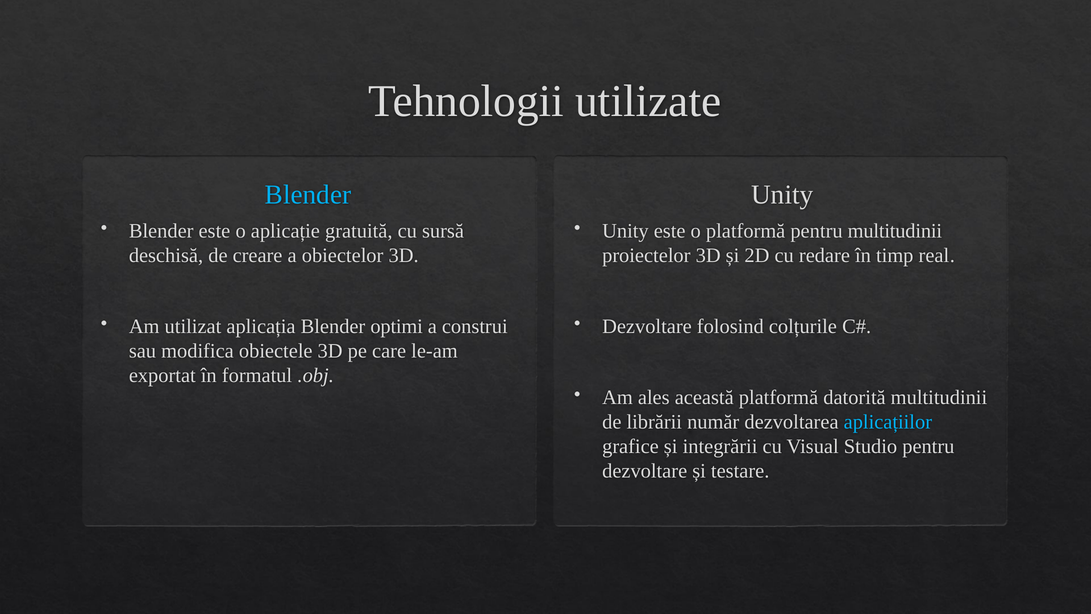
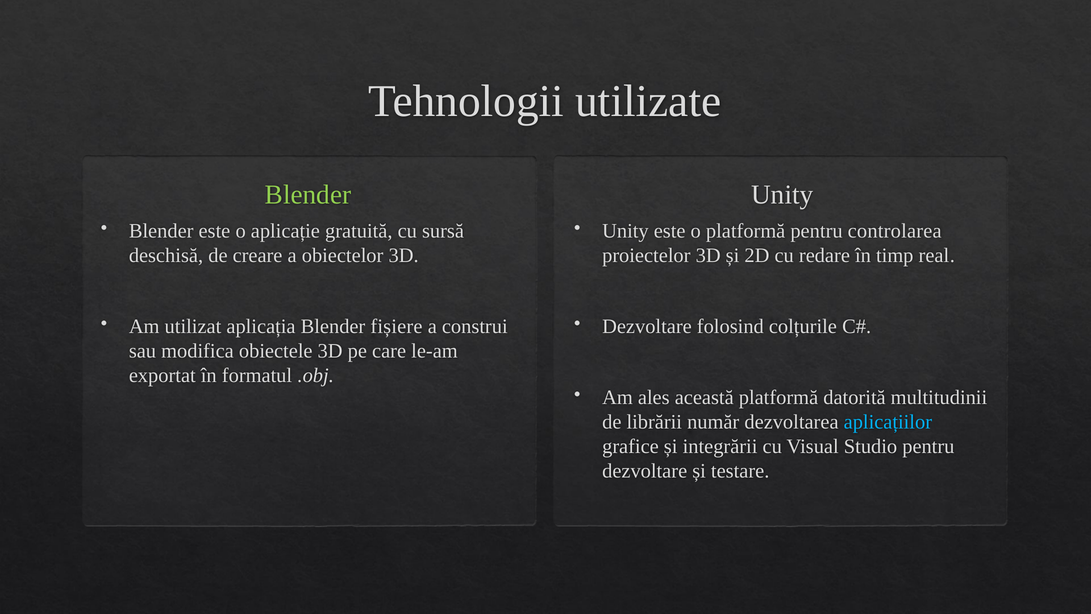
Blender colour: light blue -> light green (308, 194)
pentru multitudinii: multitudinii -> controlarea (895, 231)
optimi: optimi -> fișiere (396, 326)
